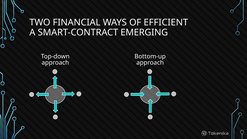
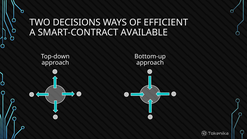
FINANCIAL: FINANCIAL -> DECISIONS (77, 22)
EMERGING: EMERGING -> AVAILABLE (144, 32)
